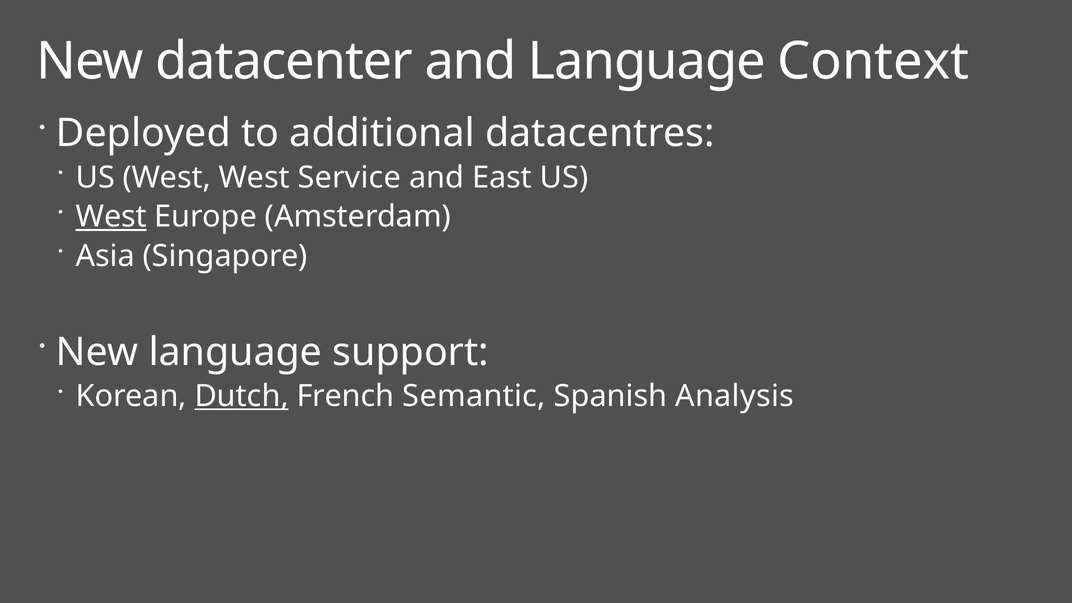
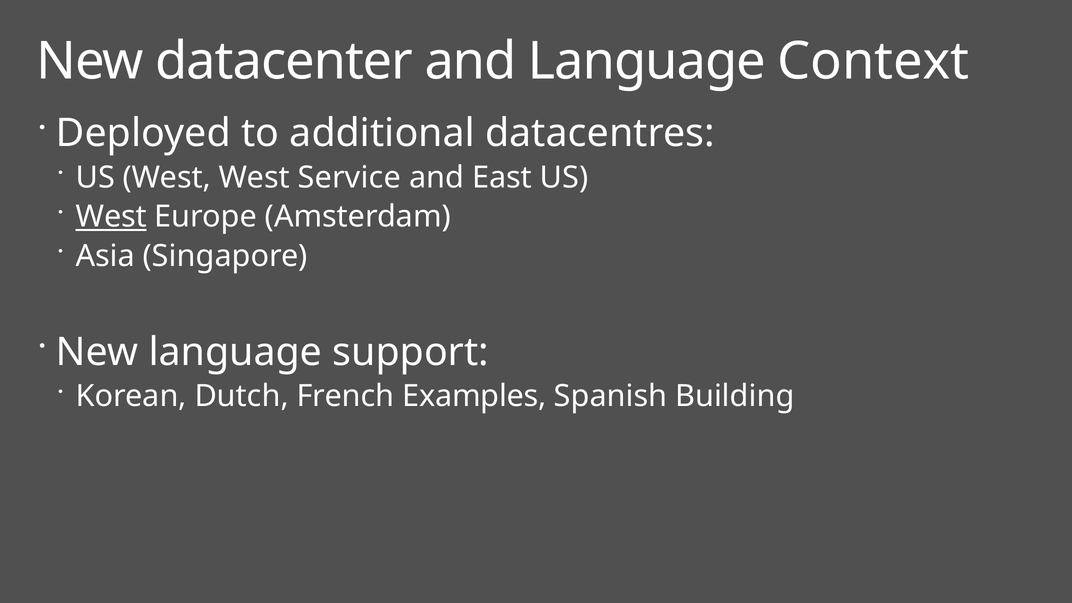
Dutch underline: present -> none (242, 396)
Semantic: Semantic -> Examples (474, 396)
Analysis: Analysis -> Building (735, 396)
